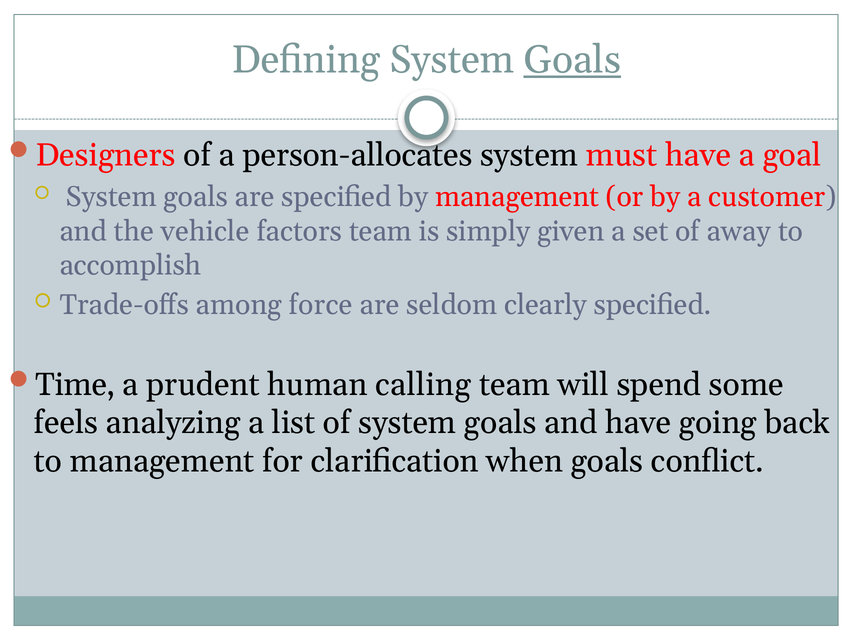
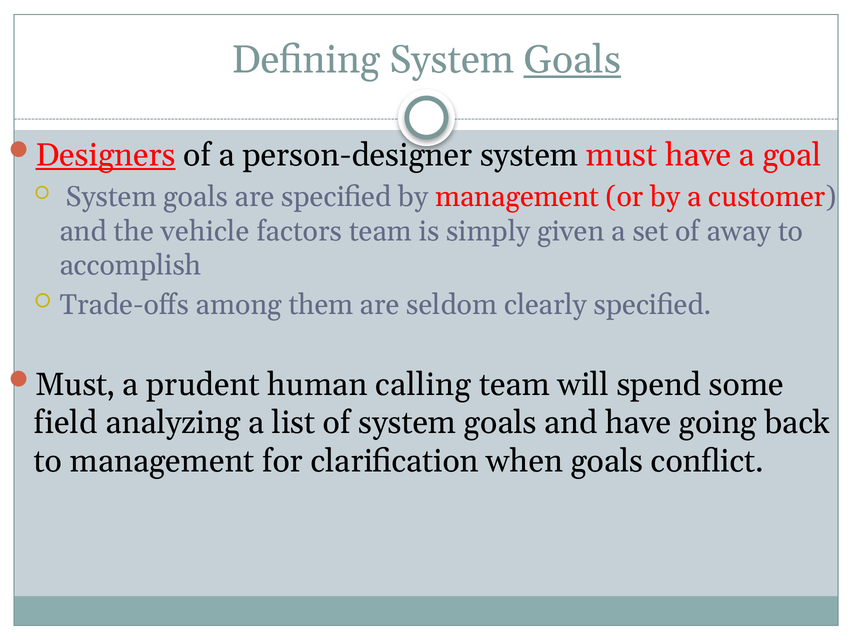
Designers underline: none -> present (106, 155)
person-allocates: person-allocates -> person-designer (357, 155)
force: force -> them (321, 305)
Time: Time -> Must (75, 384)
feels: feels -> field (66, 423)
